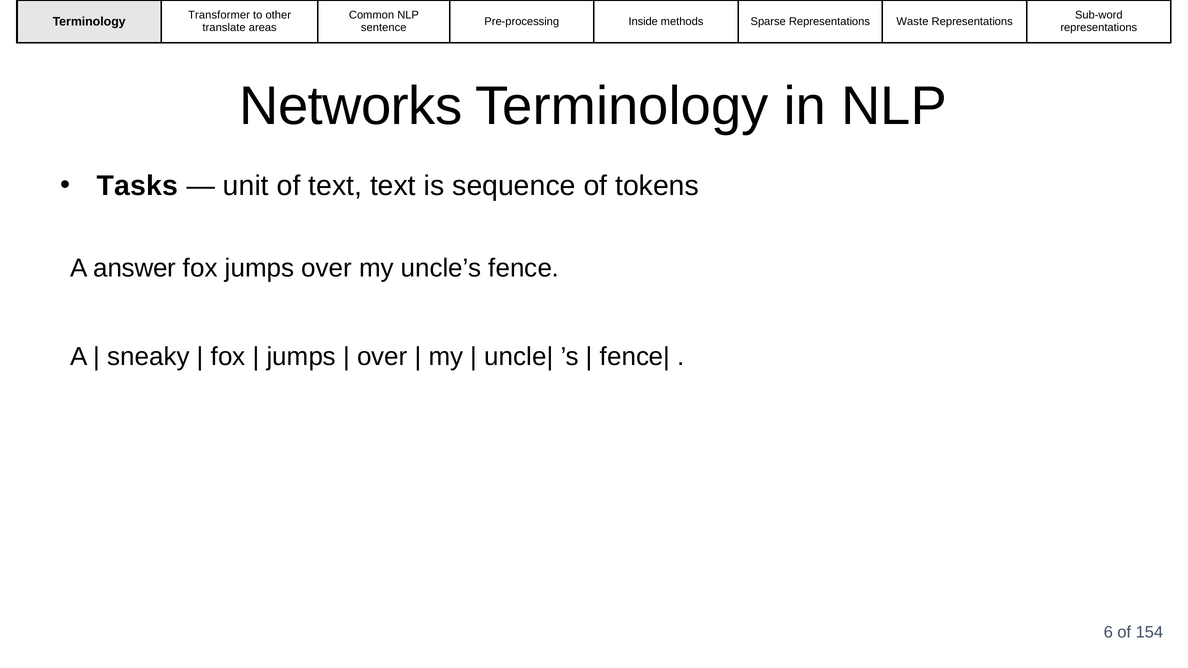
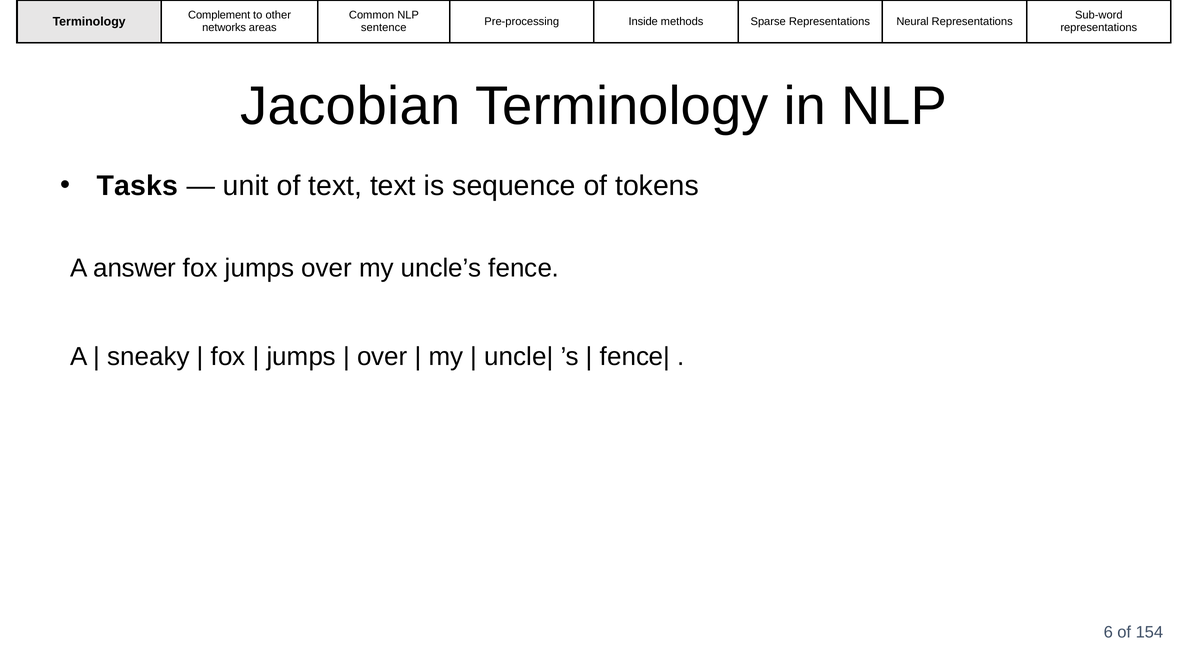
Transformer: Transformer -> Complement (219, 15)
Waste: Waste -> Neural (913, 22)
translate: translate -> networks (224, 28)
Networks: Networks -> Jacobian (350, 106)
